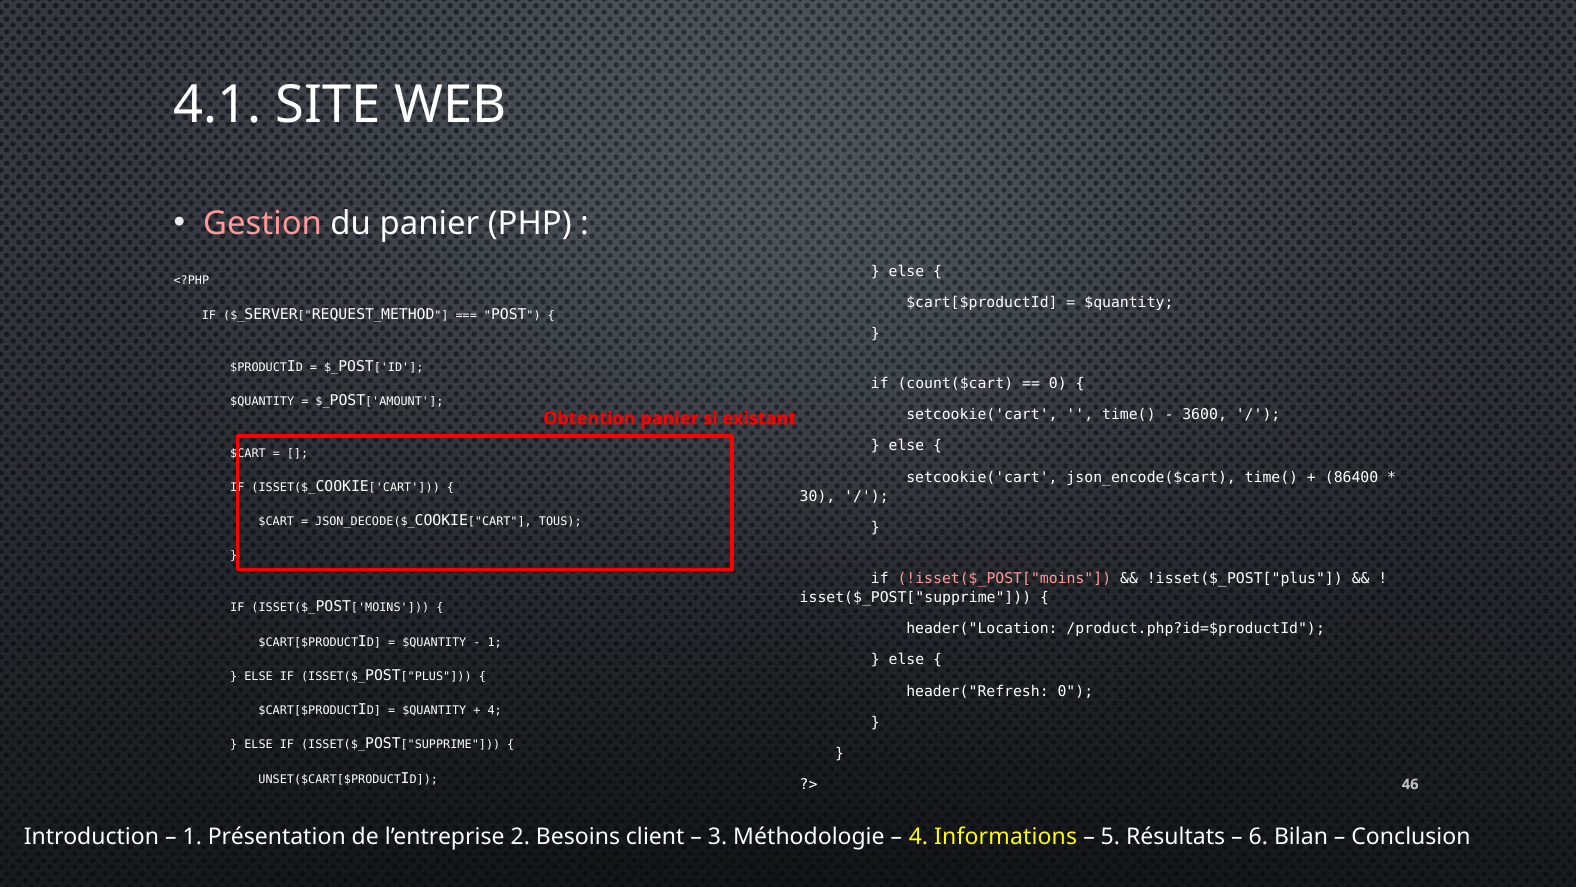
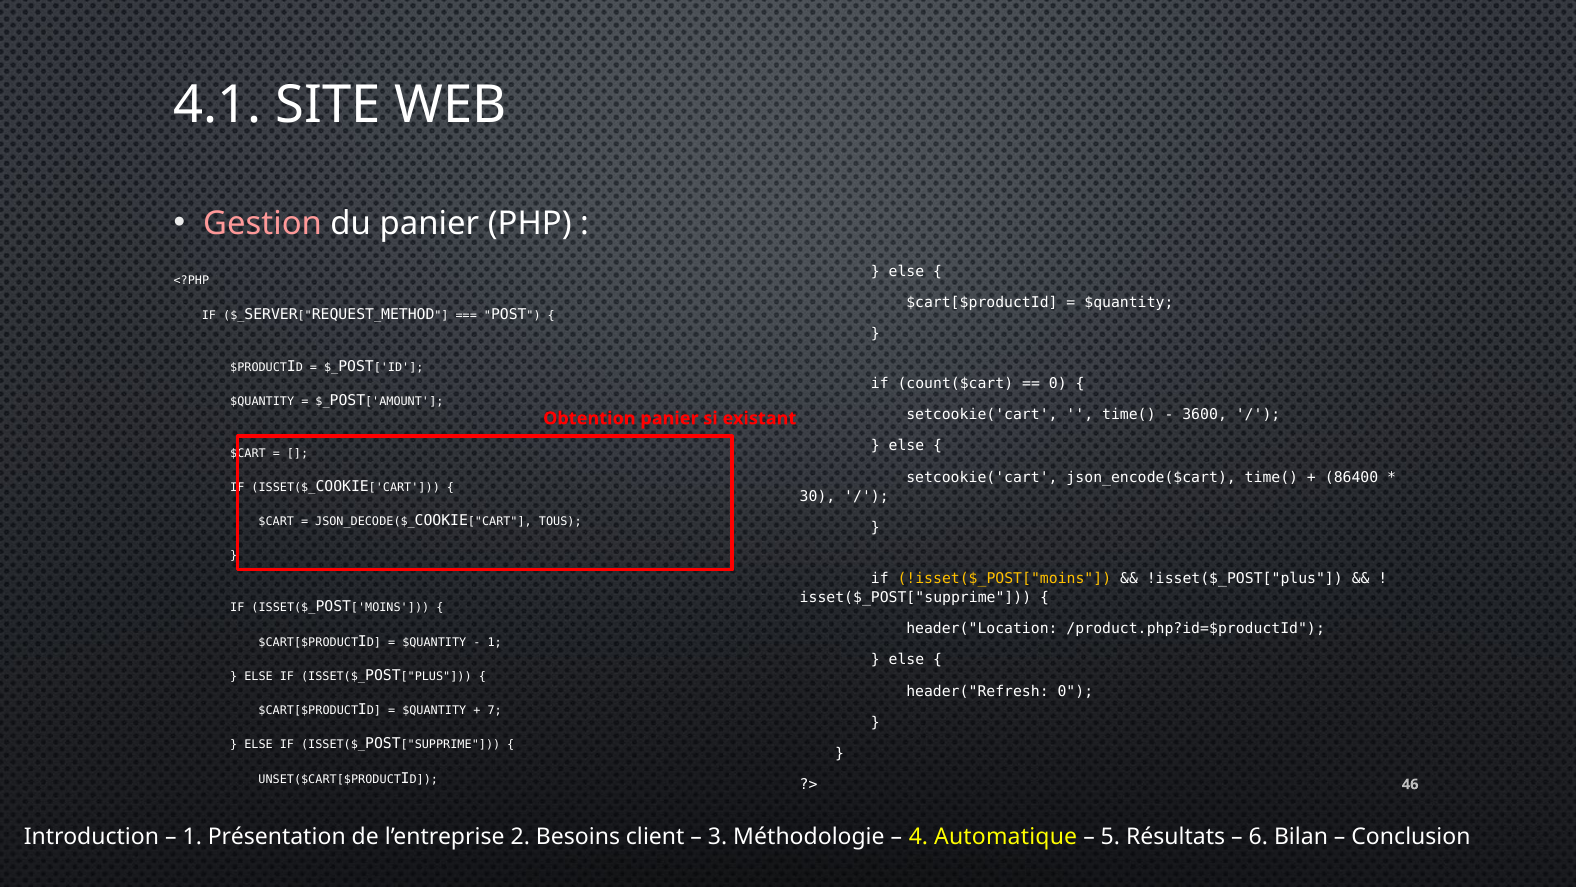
!isset($_POST["moins colour: pink -> yellow (1004, 578)
4: 4 -> 7 (495, 710)
Informations: Informations -> Automatique (1006, 836)
